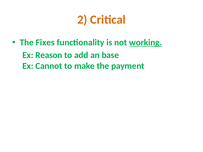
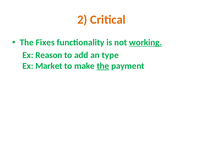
base: base -> type (110, 55)
Cannot: Cannot -> Market (49, 66)
the underline: none -> present (103, 66)
